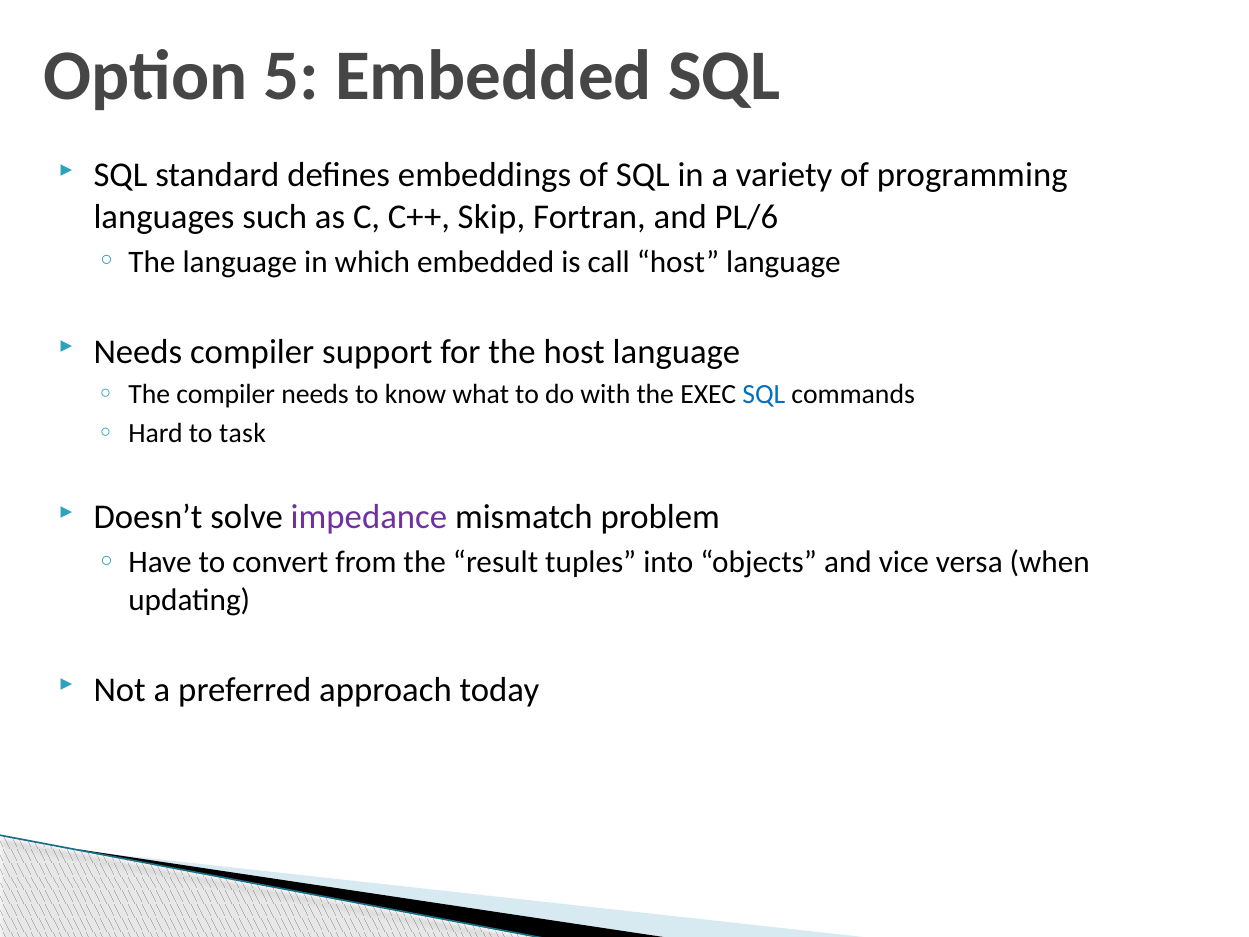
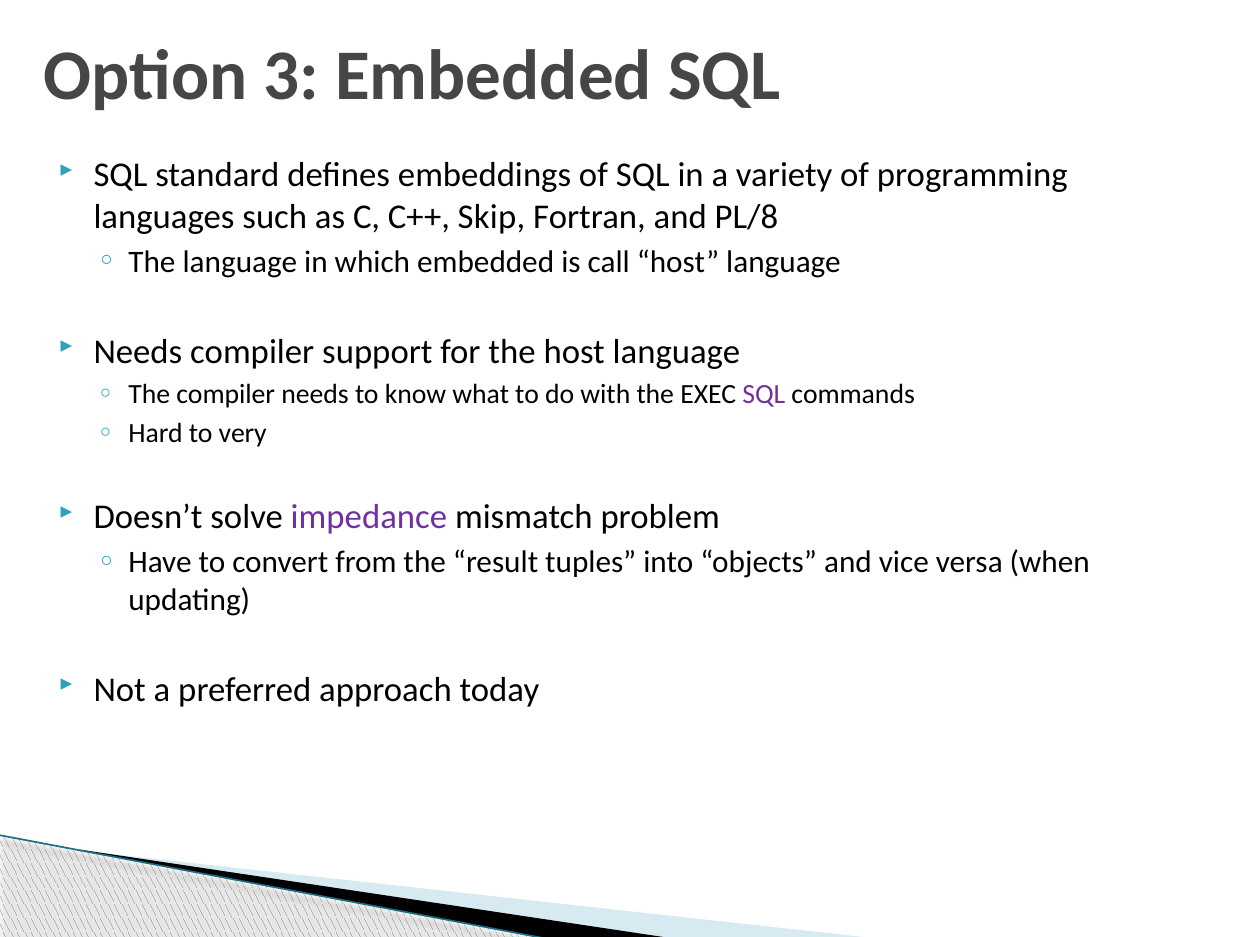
5: 5 -> 3 (291, 76)
PL/6: PL/6 -> PL/8 (746, 217)
SQL colour: blue -> purple (764, 394)
task: task -> very (243, 433)
